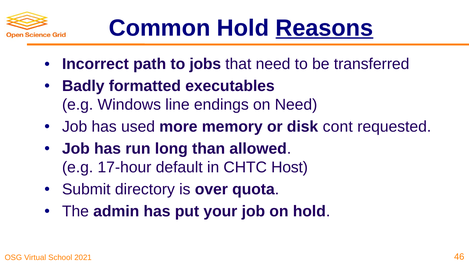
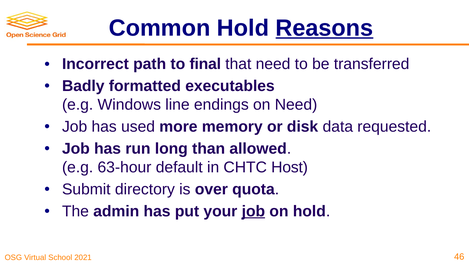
jobs: jobs -> final (205, 64)
cont: cont -> data (338, 127)
17-hour: 17-hour -> 63-hour (125, 167)
job underline: none -> present (253, 211)
